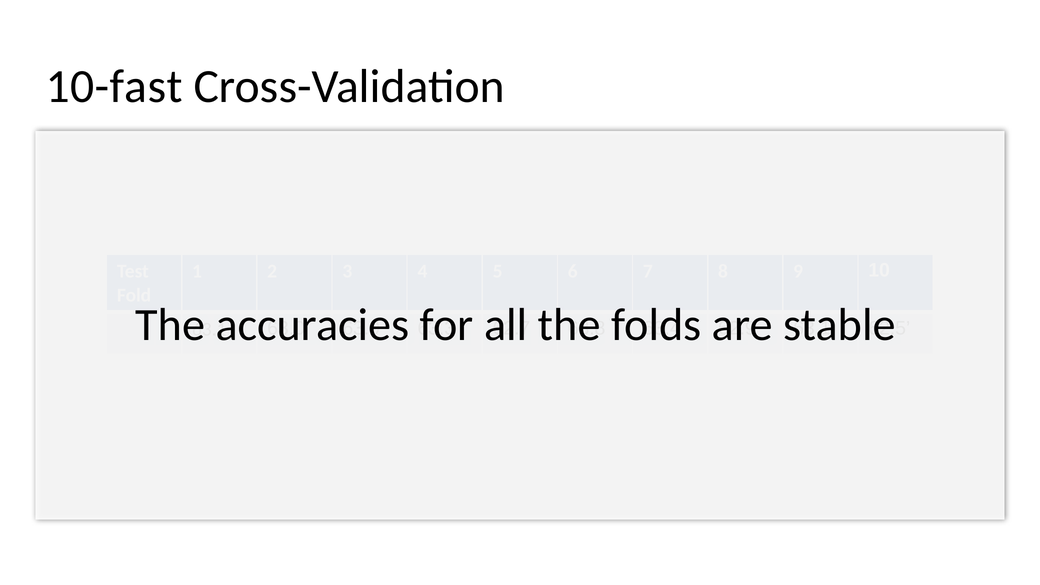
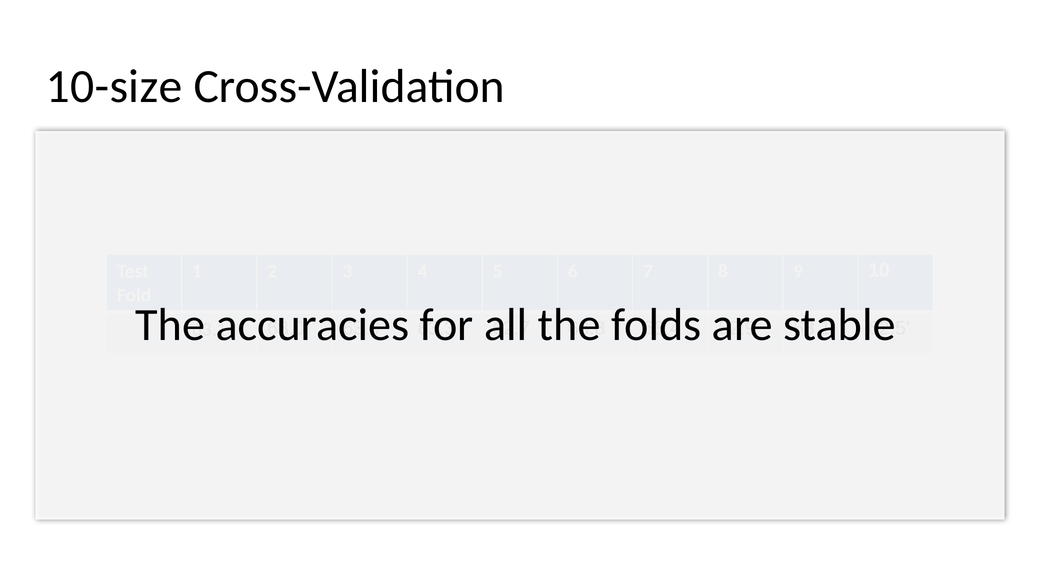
10-fast: 10-fast -> 10-size (114, 86)
